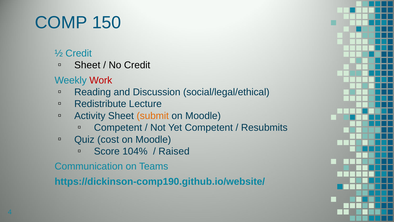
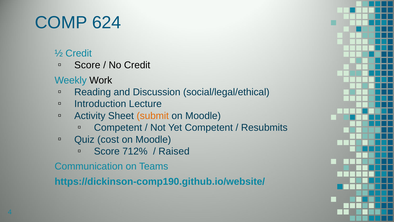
150: 150 -> 624 (107, 23)
Sheet: Sheet -> Score (87, 65)
Work colour: red -> black (101, 80)
Redistribute: Redistribute -> Introduction (100, 104)
104%: 104% -> 712% (135, 151)
